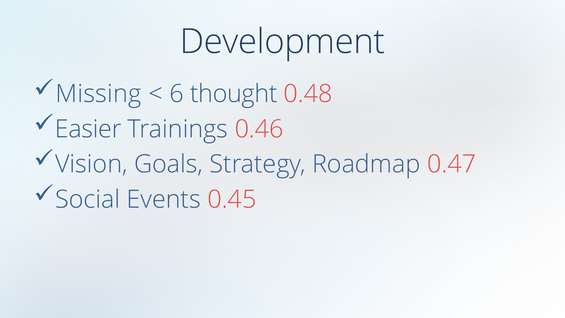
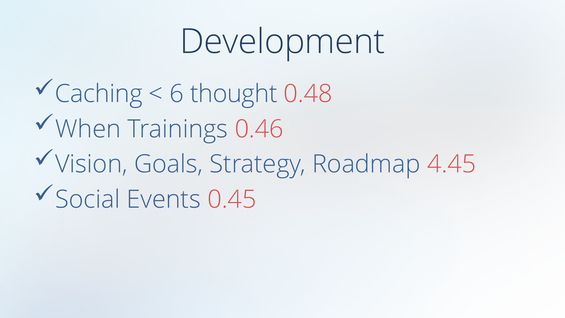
Missing: Missing -> Caching (99, 94)
Easier: Easier -> When (88, 129)
0.47: 0.47 -> 4.45 (452, 164)
